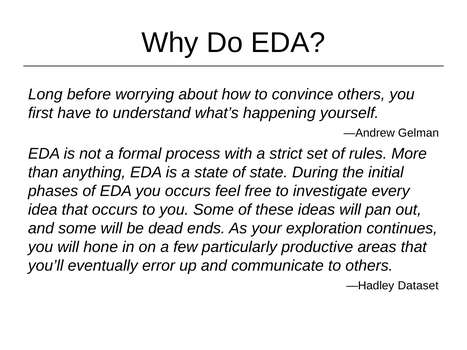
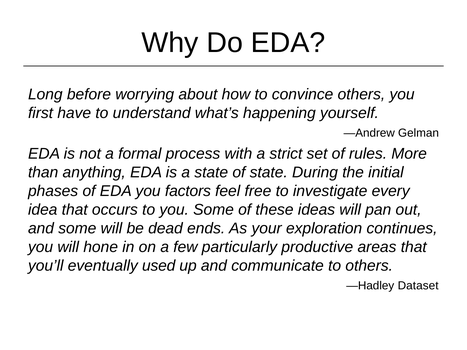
you occurs: occurs -> factors (188, 191)
error: error -> used (159, 266)
